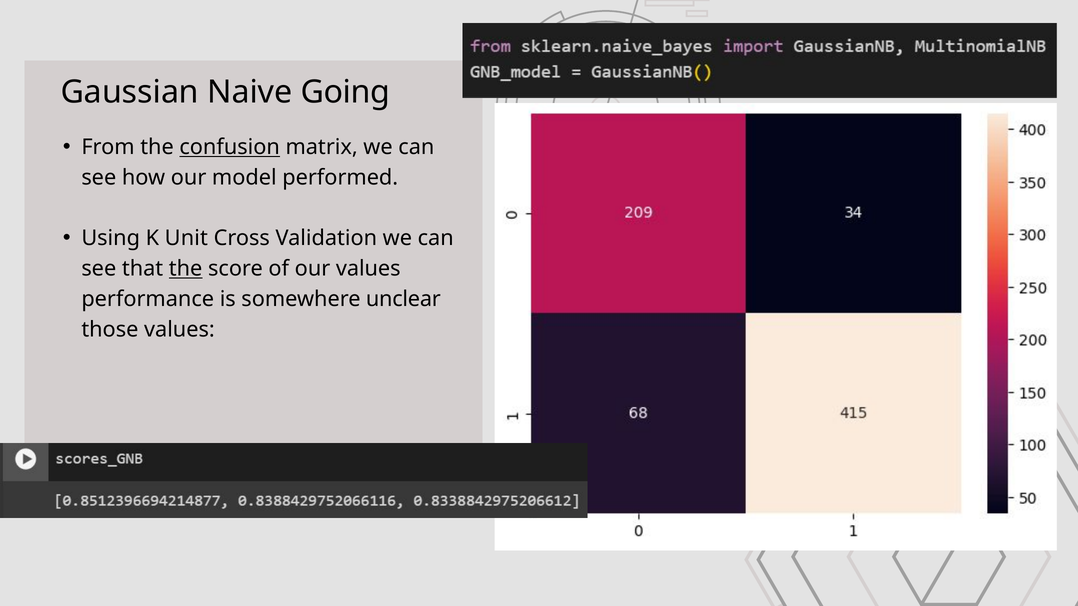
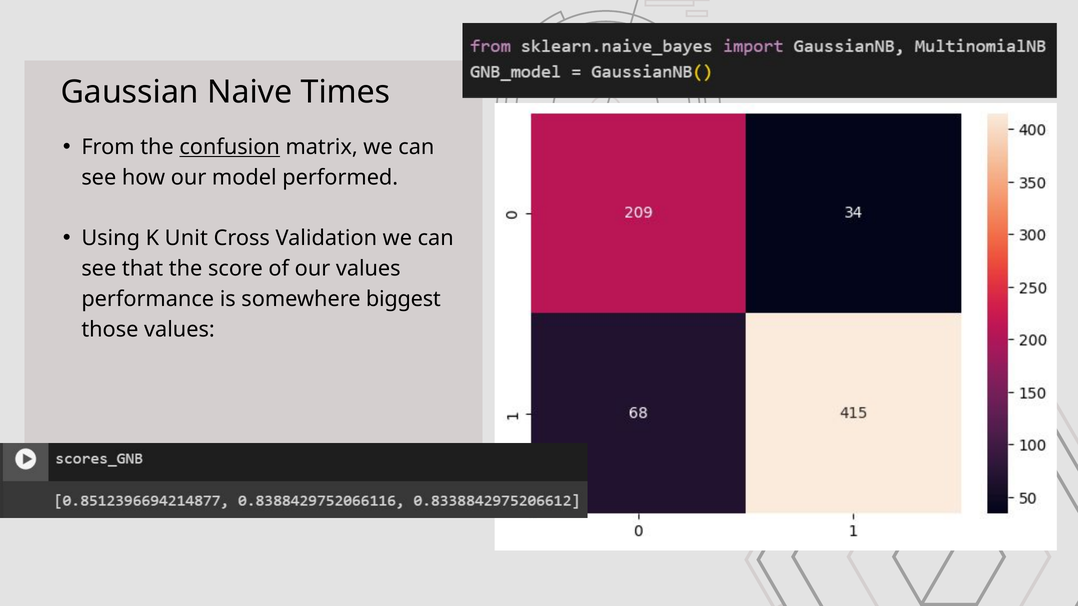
Going: Going -> Times (345, 92)
the underline: present -> none (186, 269)
unclear: unclear -> biggest (403, 299)
